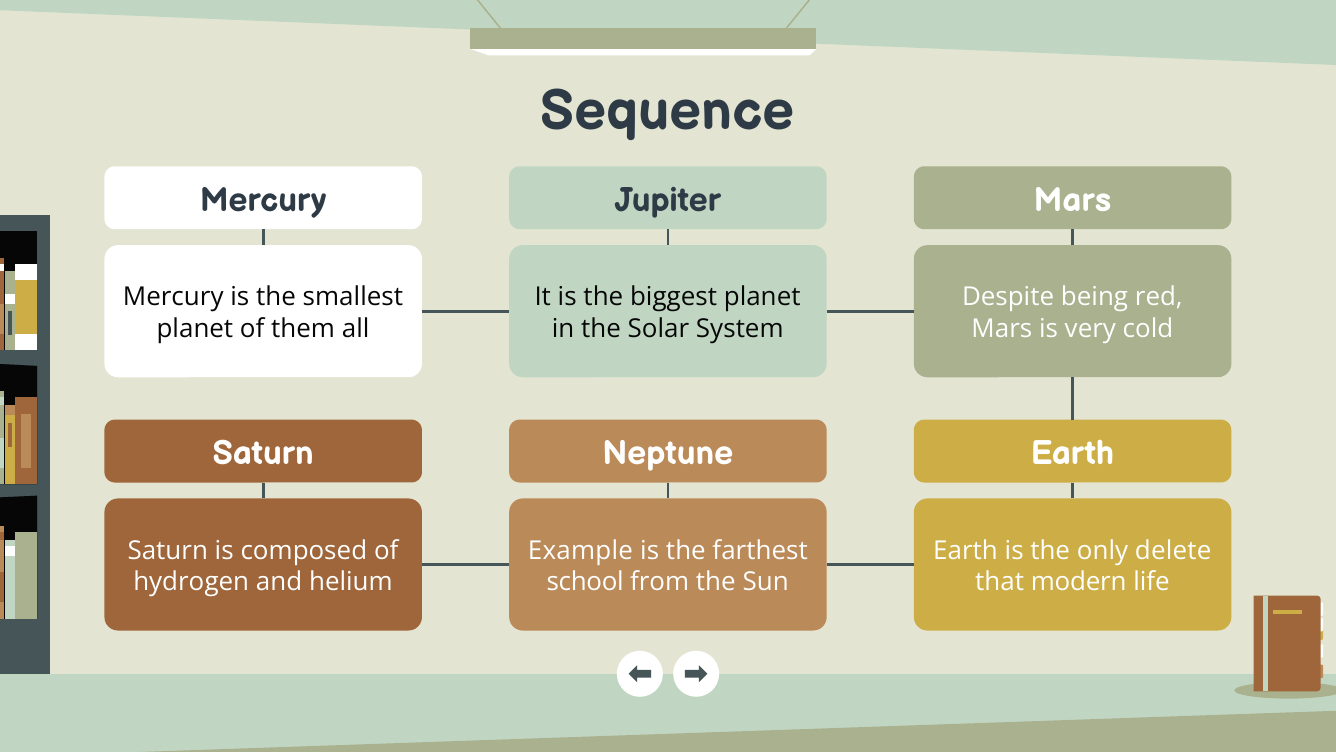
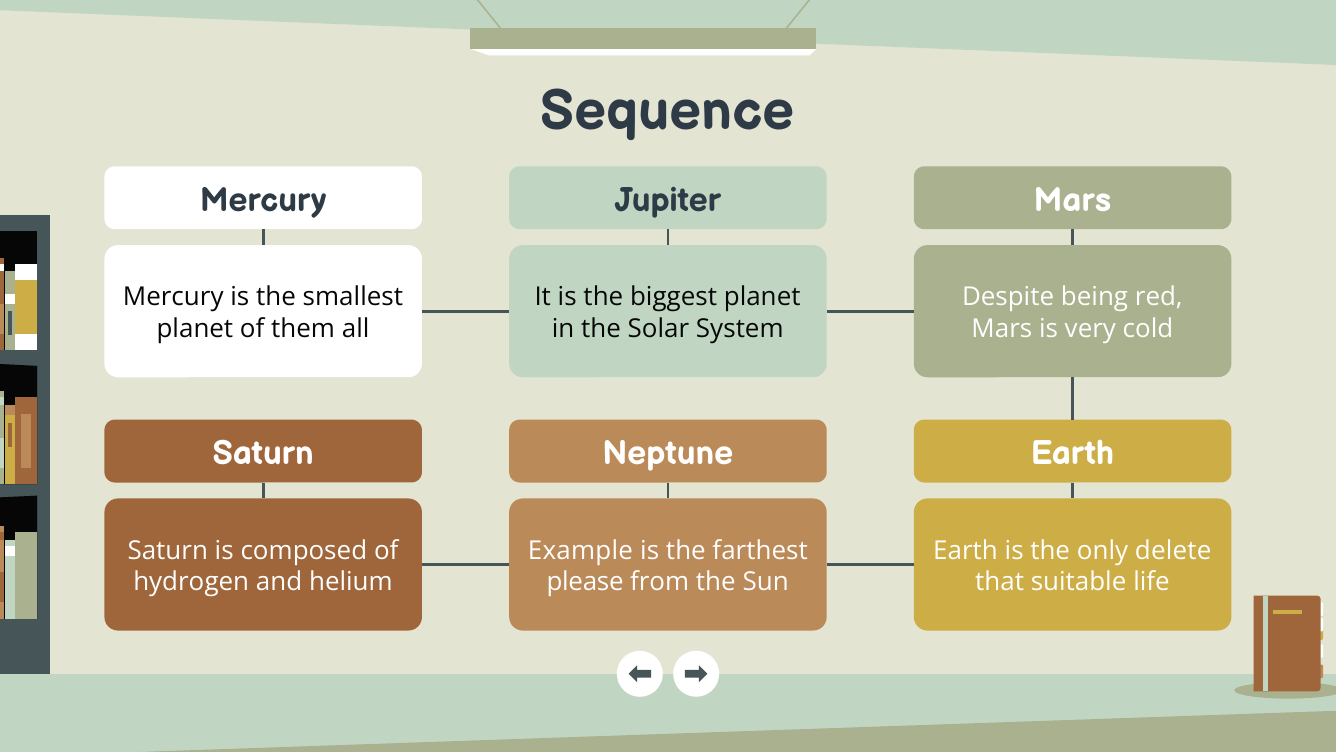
school: school -> please (585, 582)
modern: modern -> suitable (1079, 582)
